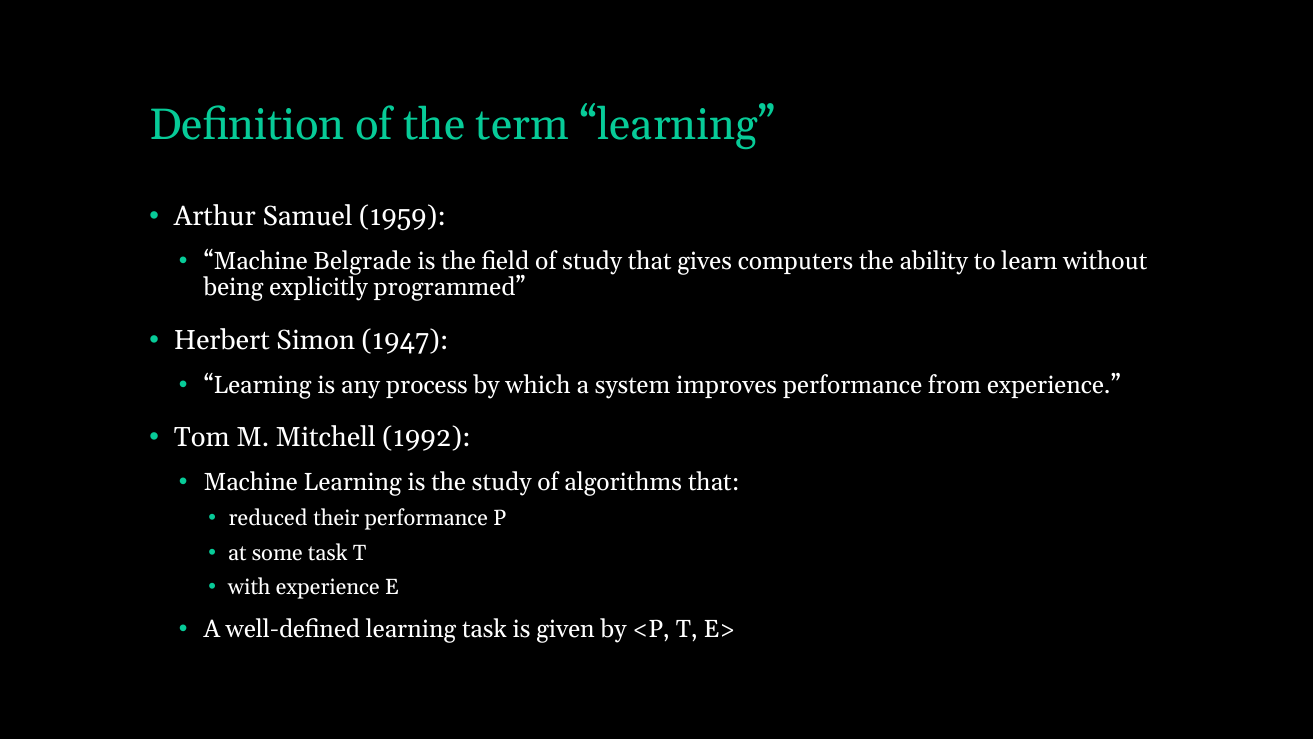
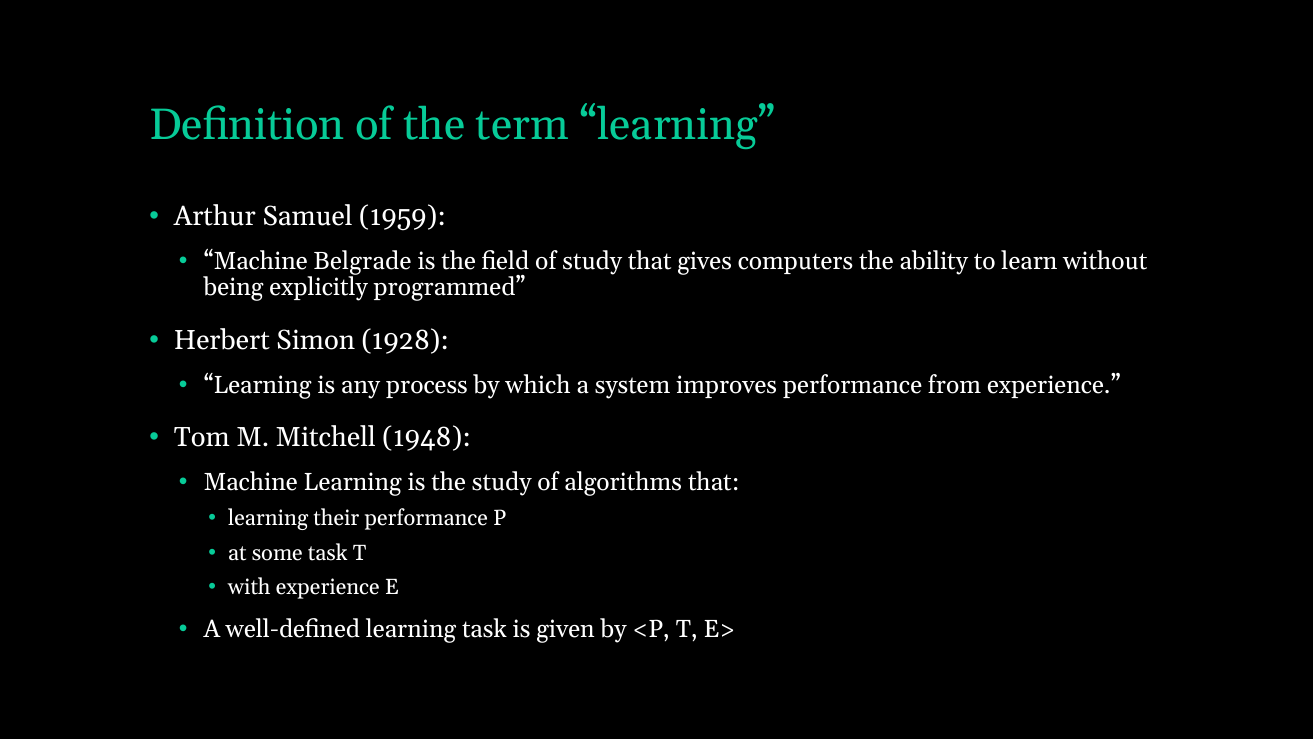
1947: 1947 -> 1928 (405, 340)
1992: 1992 -> 1948 (427, 437)
reduced: reduced -> learning (268, 518)
